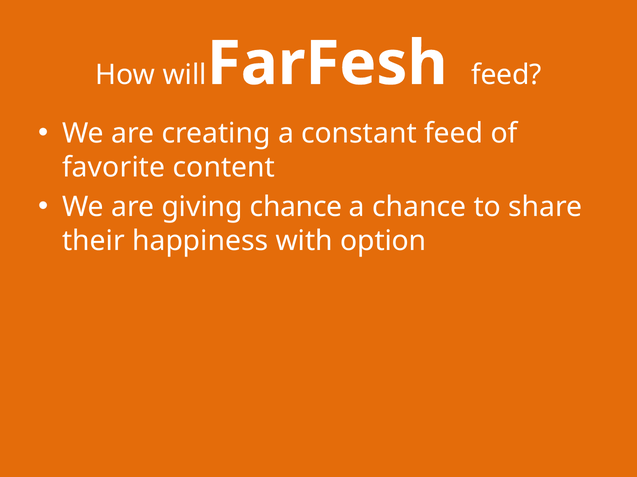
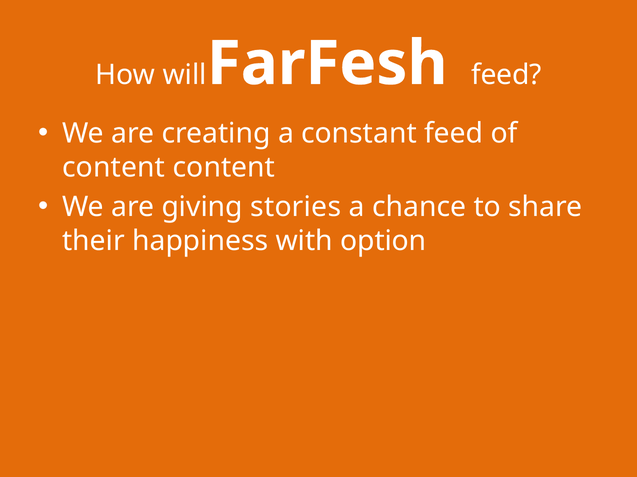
favorite: favorite -> content (114, 168)
giving chance: chance -> stories (296, 207)
